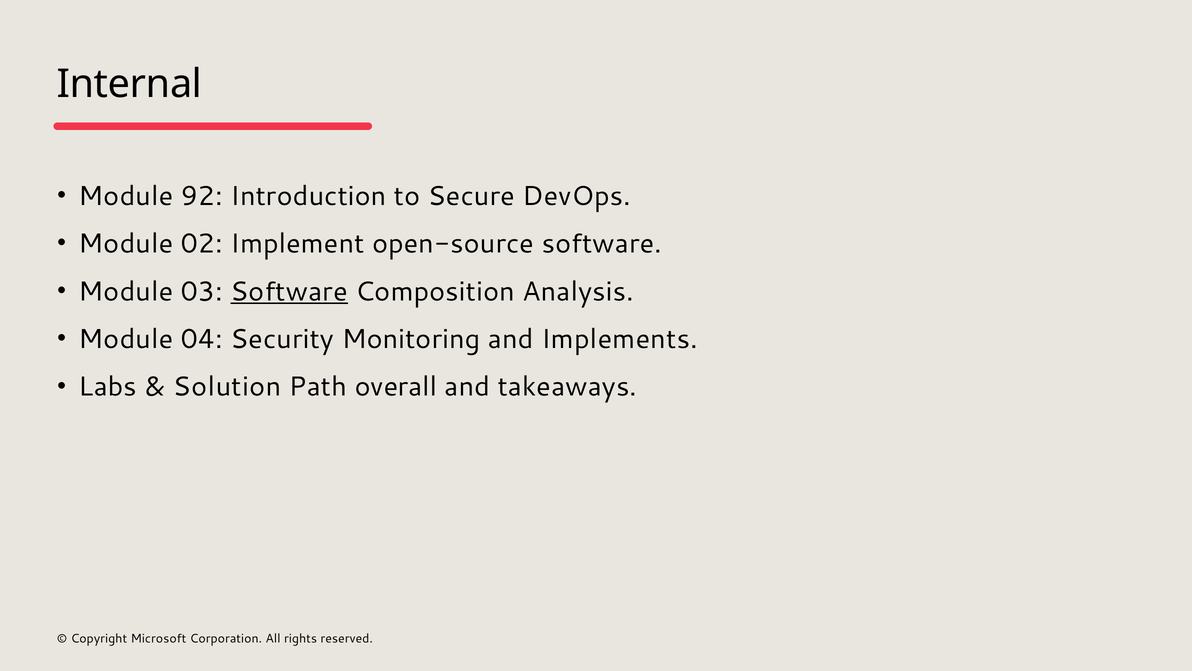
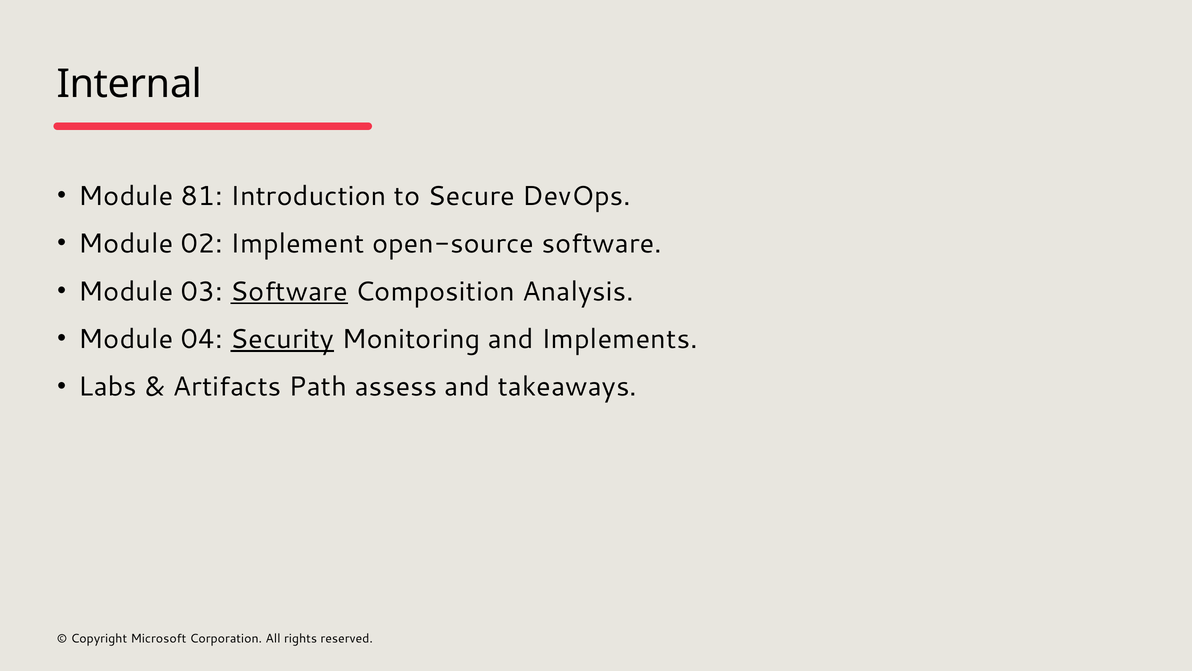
92: 92 -> 81 (202, 196)
Security underline: none -> present (282, 339)
Solution: Solution -> Artifacts (227, 387)
overall: overall -> assess (396, 387)
